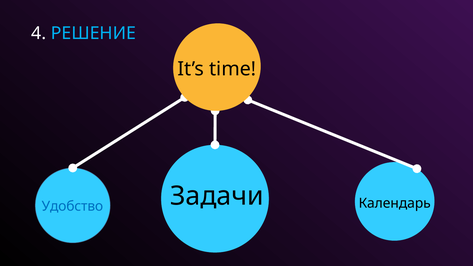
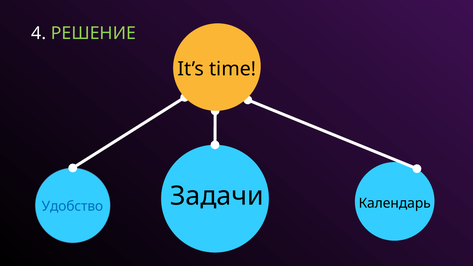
РЕШЕНИЕ colour: light blue -> light green (93, 33)
